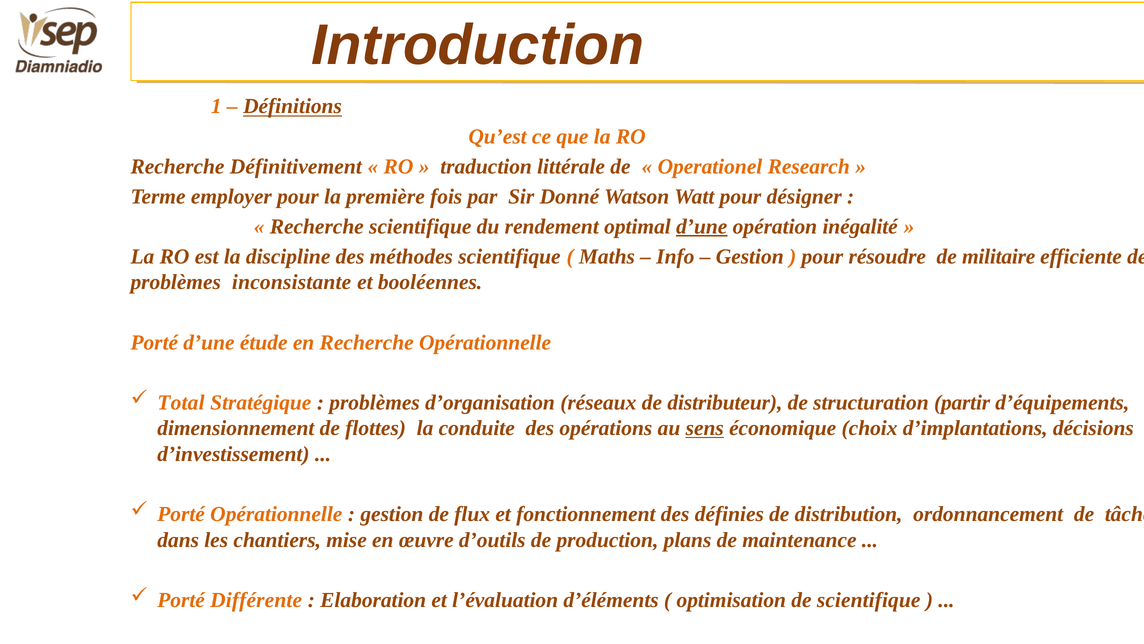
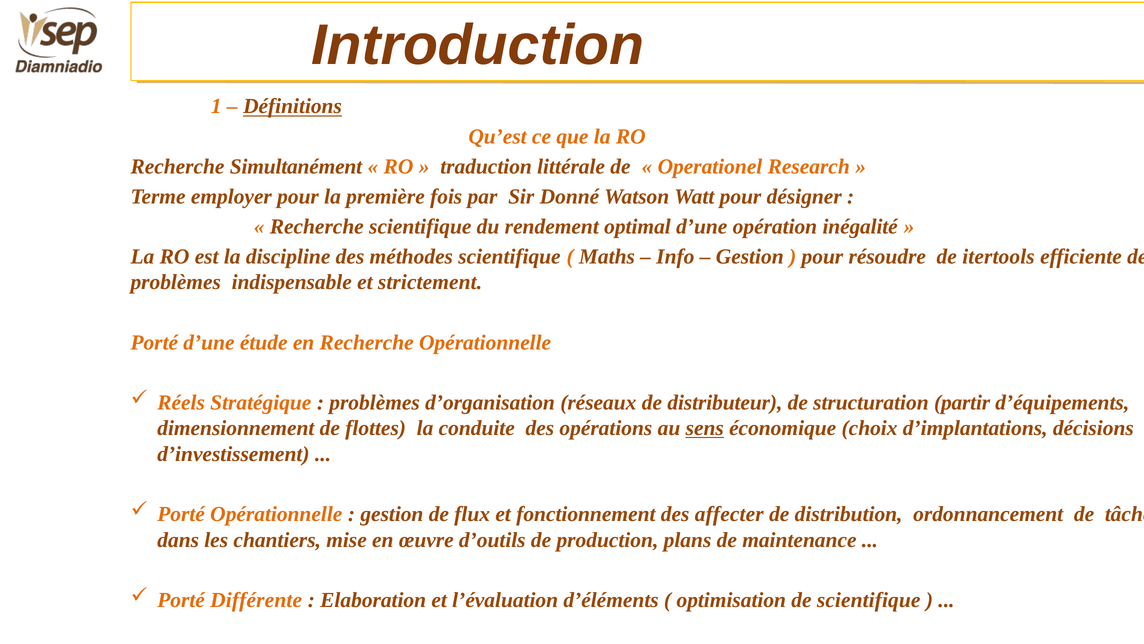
Définitivement: Définitivement -> Simultanément (296, 166)
d’une underline: present -> none (702, 226)
militaire: militaire -> itertools (998, 256)
inconsistante: inconsistante -> indispensable (292, 282)
booléennes: booléennes -> strictement (430, 282)
Total: Total -> Réels (181, 402)
définies: définies -> affecter (729, 514)
